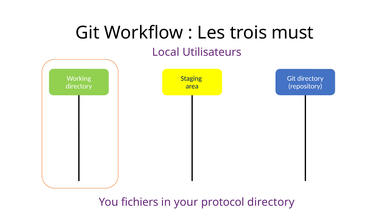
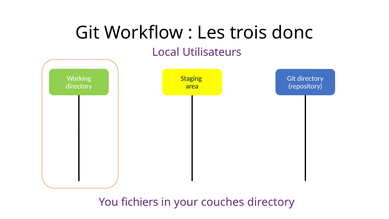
must: must -> donc (292, 33)
protocol: protocol -> couches (223, 202)
